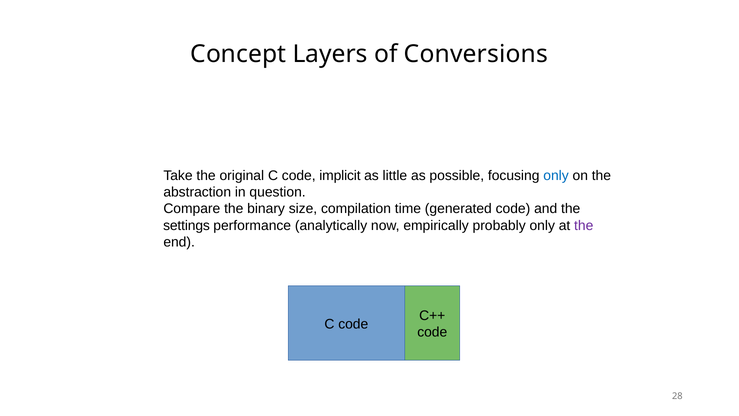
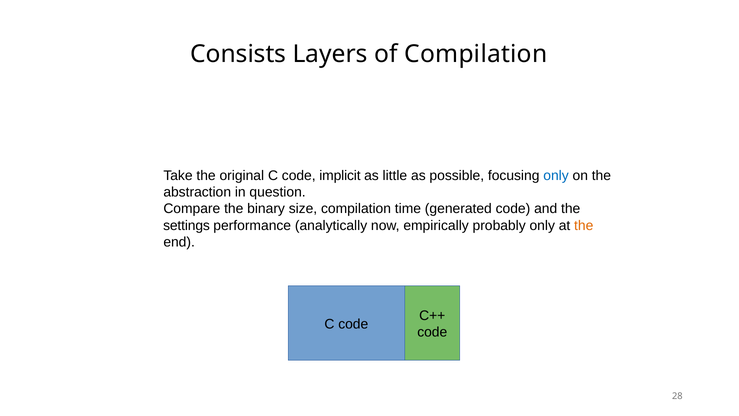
Concept: Concept -> Consists (238, 54)
of Conversions: Conversions -> Compilation (476, 54)
the colour: purple -> orange (584, 225)
